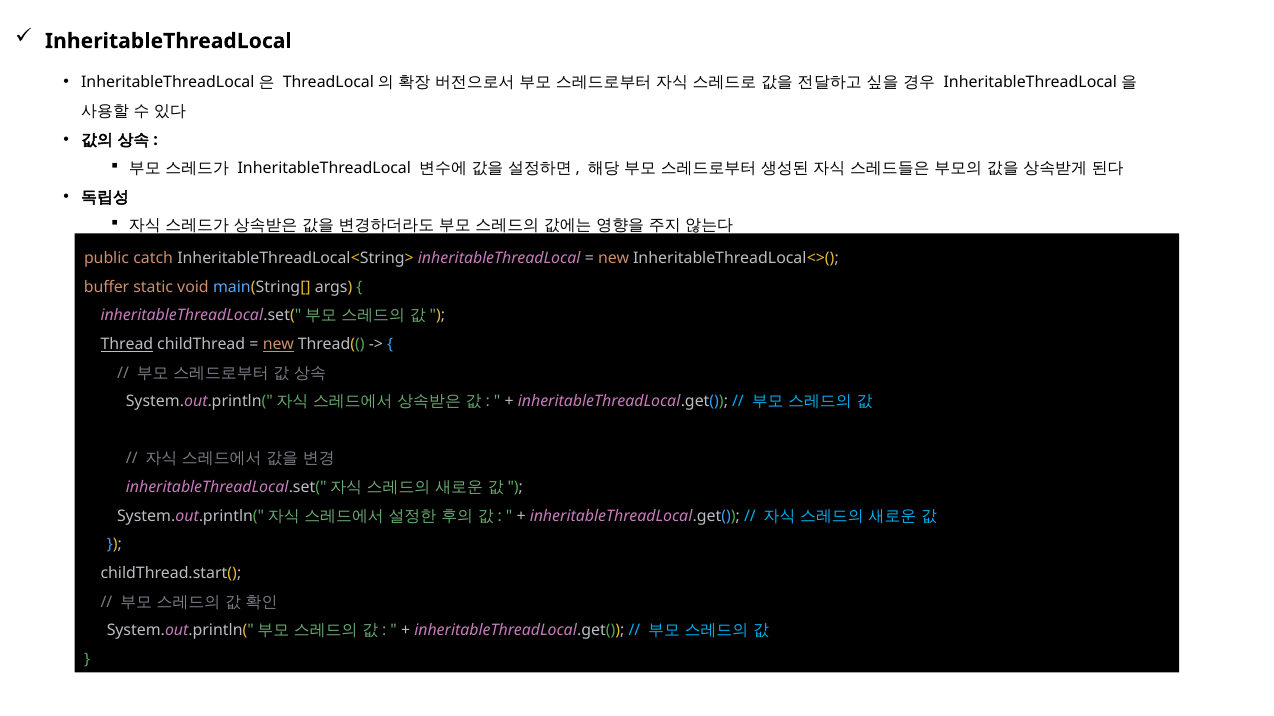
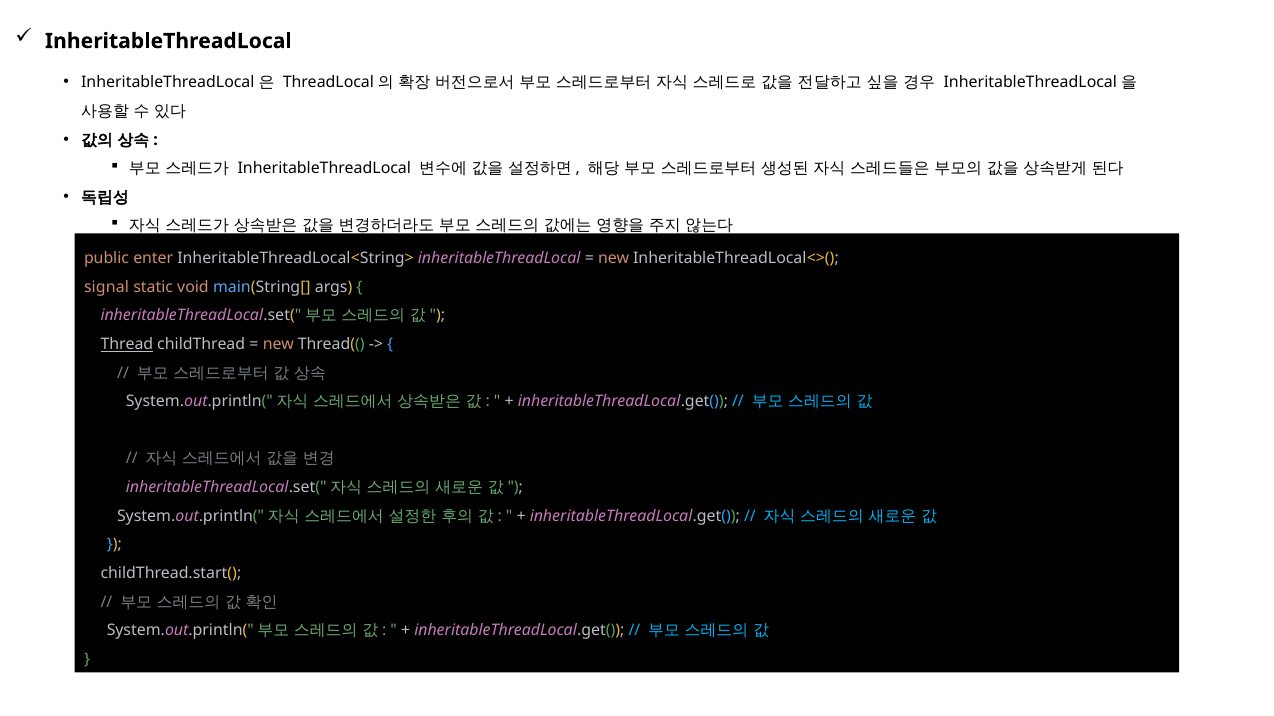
catch: catch -> enter (153, 258)
buffer: buffer -> signal (107, 287)
new underline: present -> none (278, 344)
